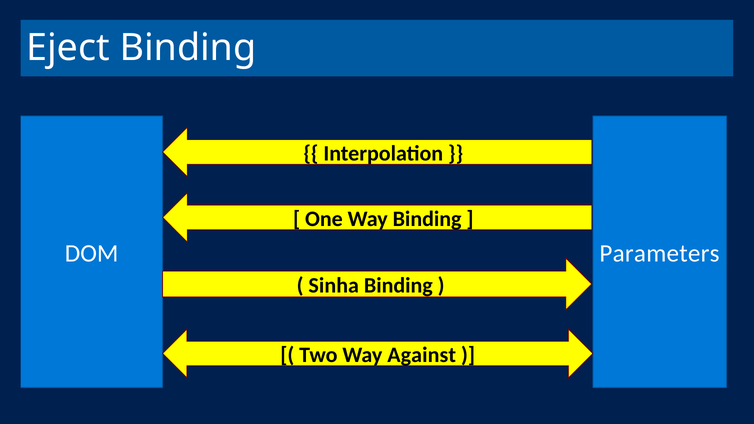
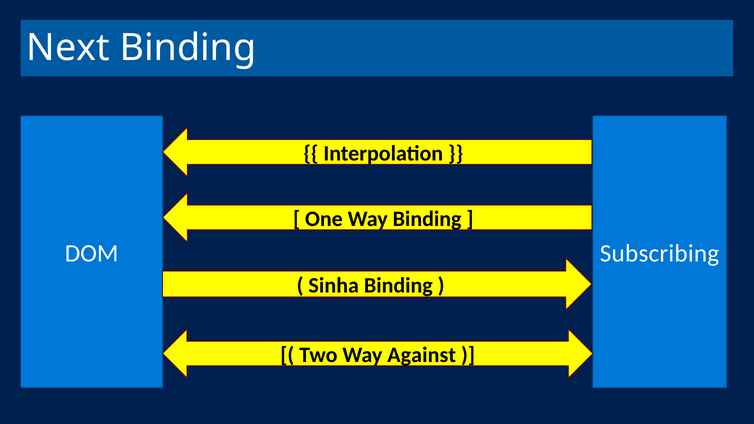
Eject: Eject -> Next (68, 48)
Parameters: Parameters -> Subscribing (659, 254)
